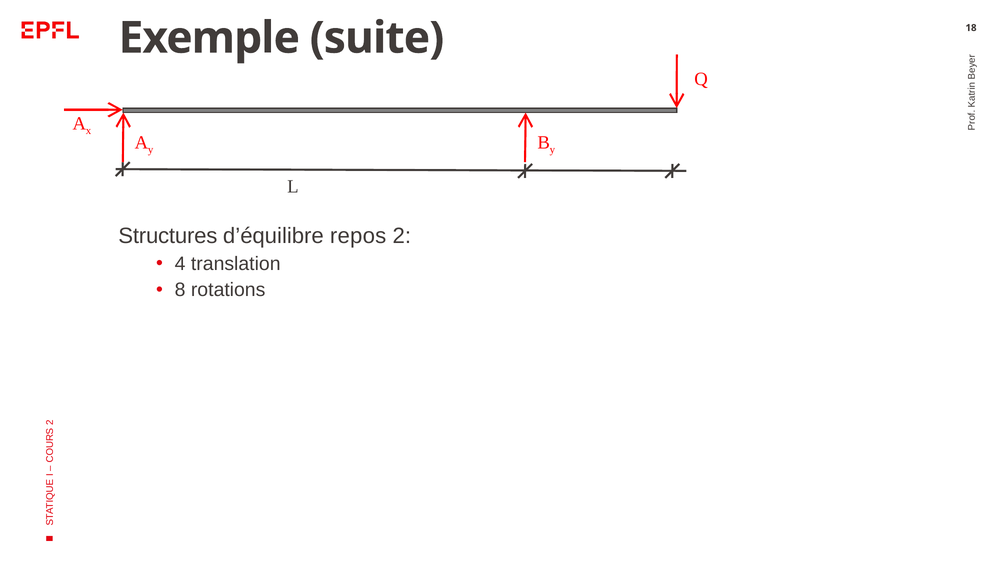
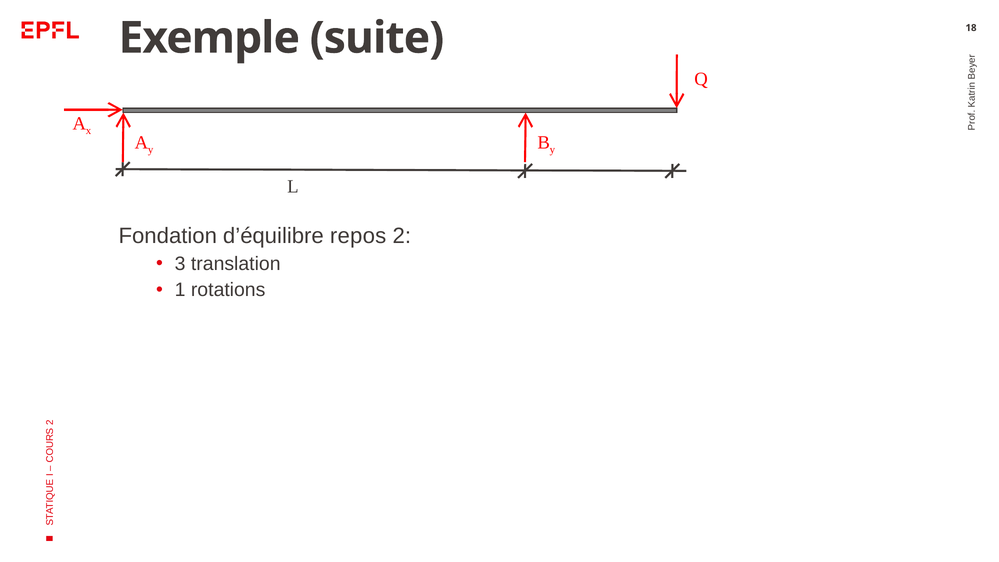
Structures: Structures -> Fondation (168, 236)
4: 4 -> 3 (180, 264)
8: 8 -> 1 (180, 290)
